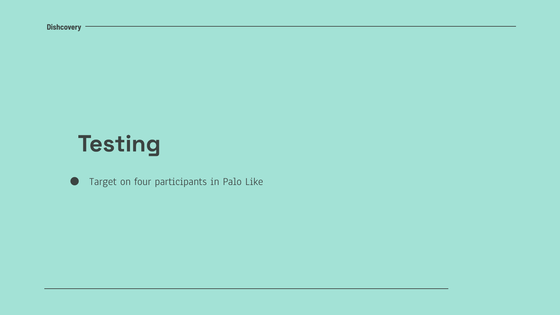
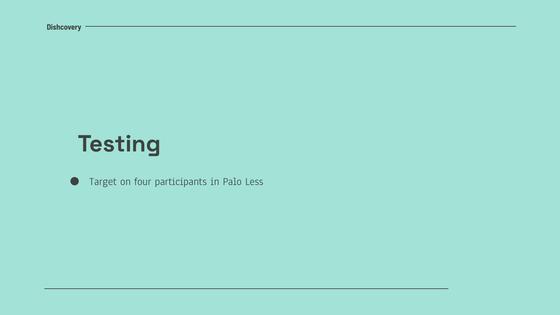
Like: Like -> Less (254, 181)
